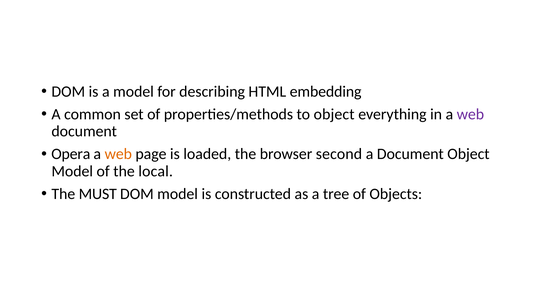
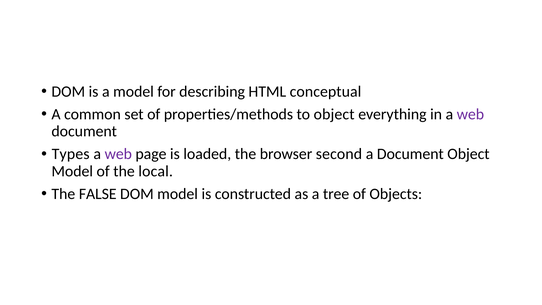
embedding: embedding -> conceptual (326, 92)
Opera: Opera -> Types (71, 154)
web colour: orange -> purple (118, 154)
MUST: MUST -> FALSE (98, 194)
